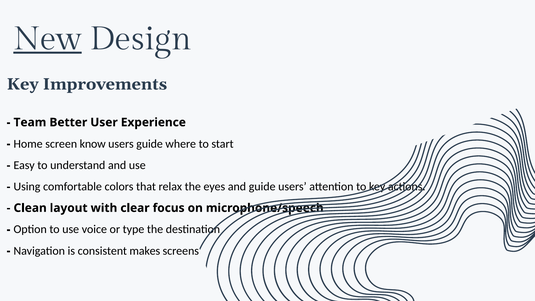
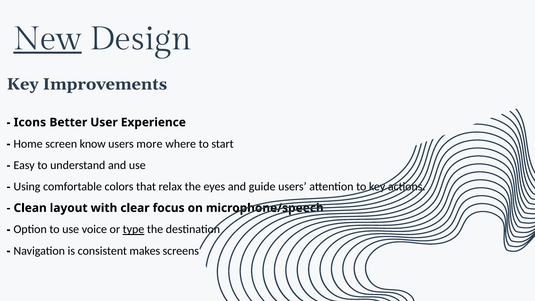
Team: Team -> Icons (30, 122)
users guide: guide -> more (149, 144)
type underline: none -> present (134, 229)
